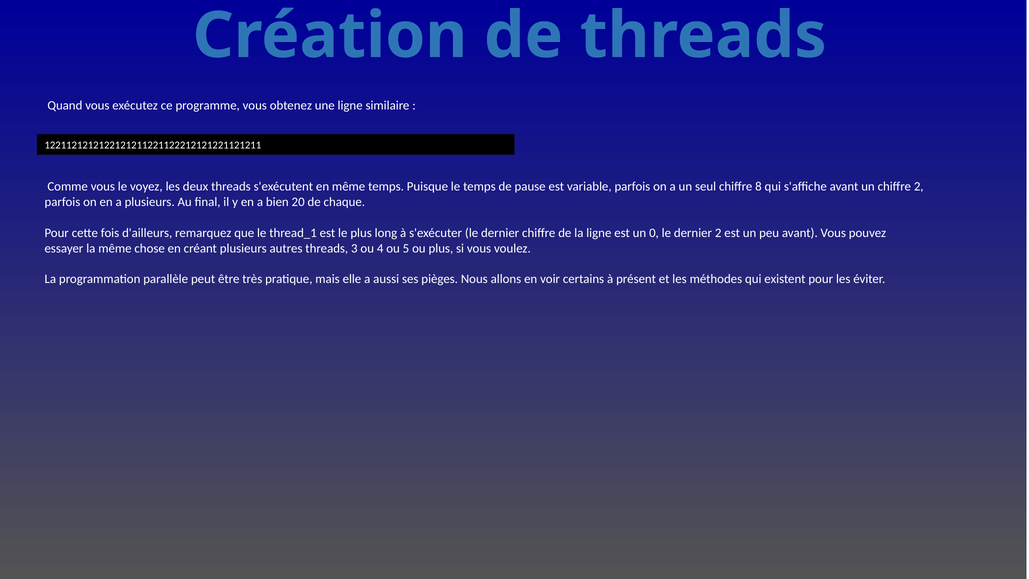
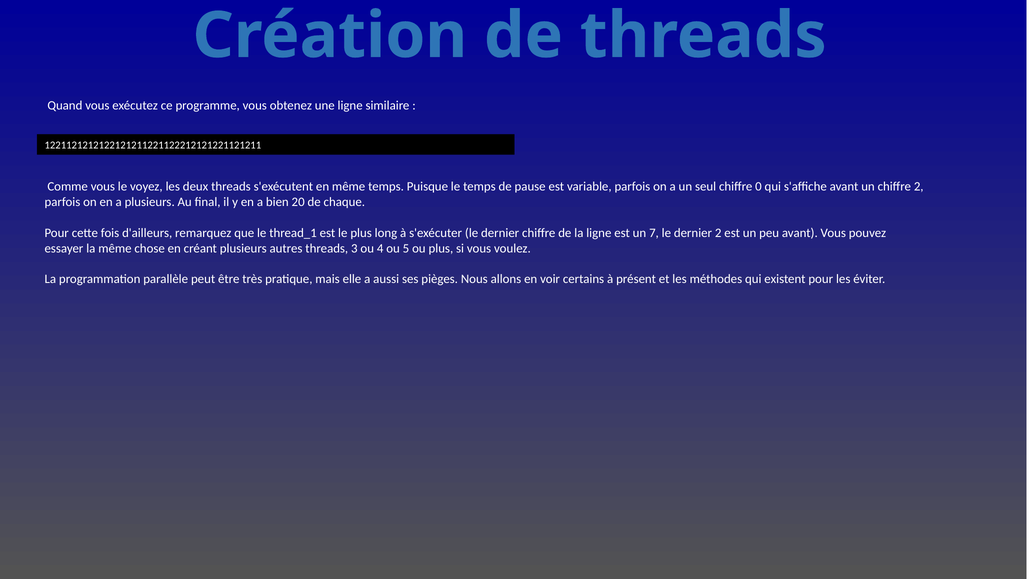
8: 8 -> 0 (758, 186)
0: 0 -> 7 (654, 233)
